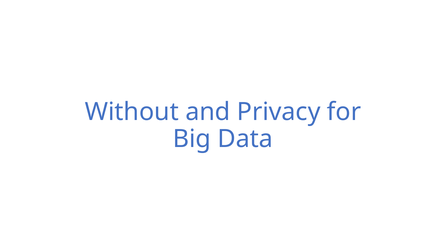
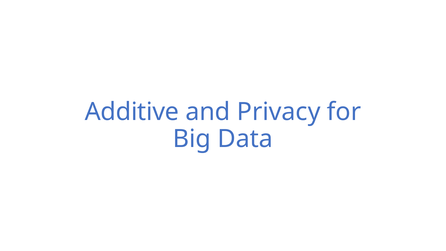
Without: Without -> Additive (132, 112)
